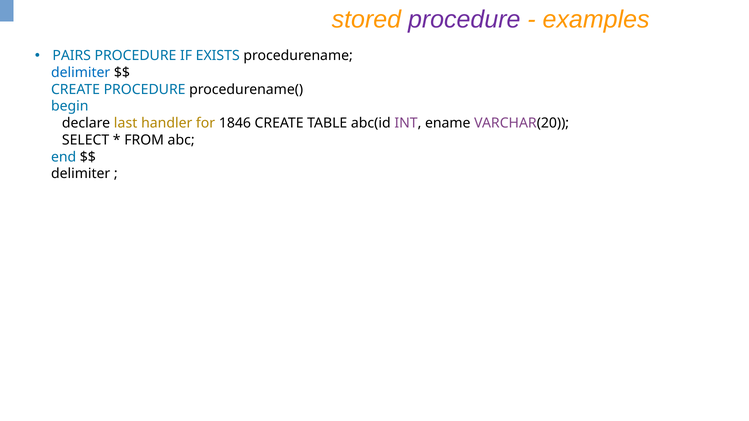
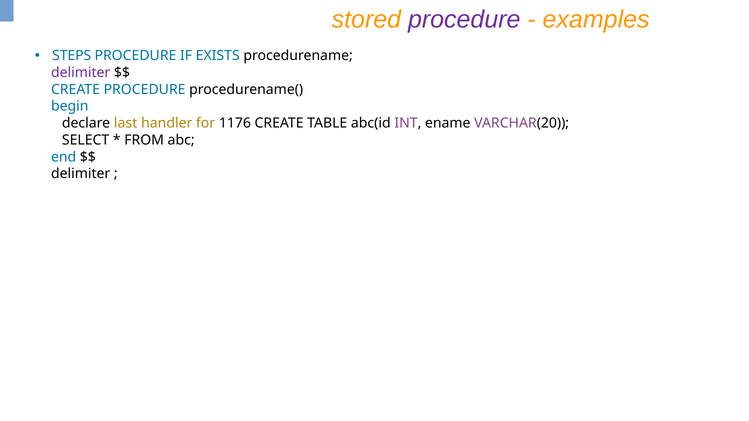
PAIRS: PAIRS -> STEPS (72, 56)
delimiter colour: blue -> purple (81, 73)
1846: 1846 -> 1176 (235, 123)
